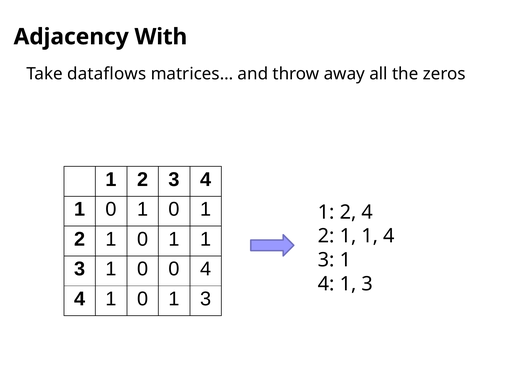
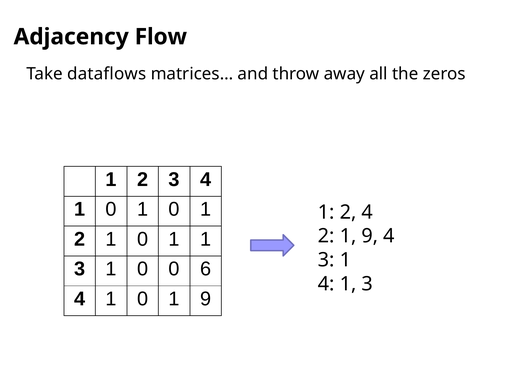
With: With -> Flow (161, 37)
2 1 1: 1 -> 9 (370, 236)
0 4: 4 -> 6 (206, 269)
0 1 3: 3 -> 9 (206, 298)
